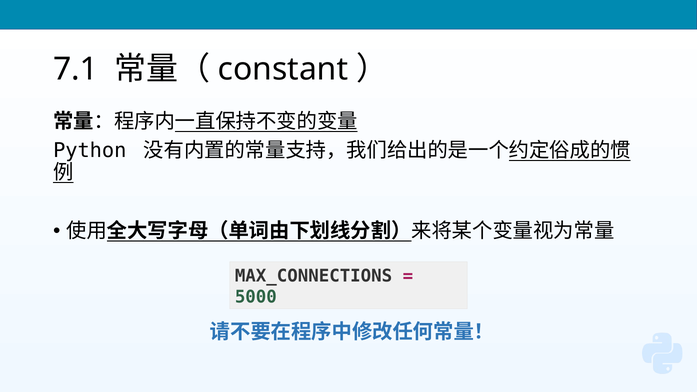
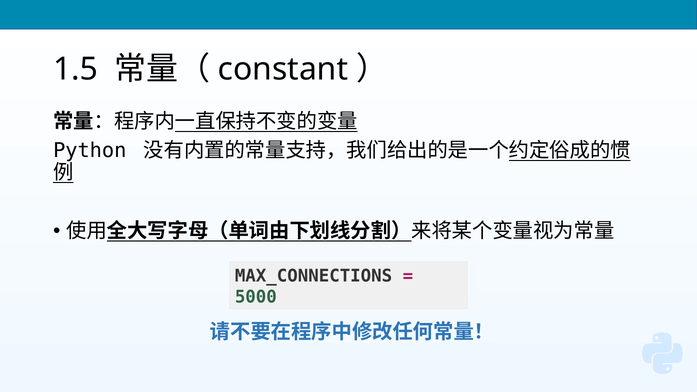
7.1: 7.1 -> 1.5 (76, 69)
